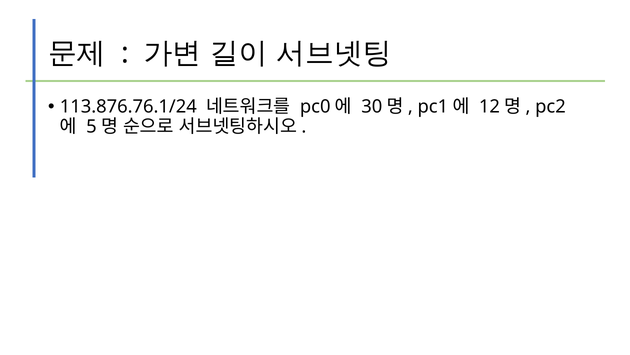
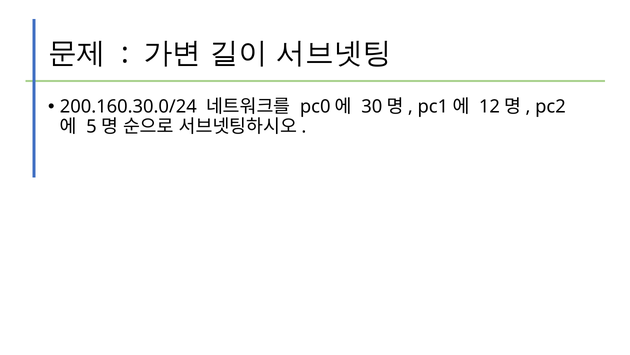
113.876.76.1/24: 113.876.76.1/24 -> 200.160.30.0/24 (128, 107)
